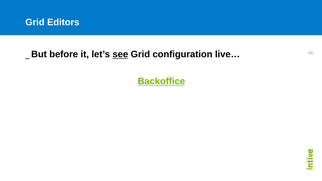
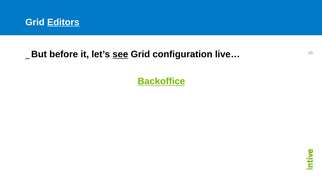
Editors underline: none -> present (63, 22)
